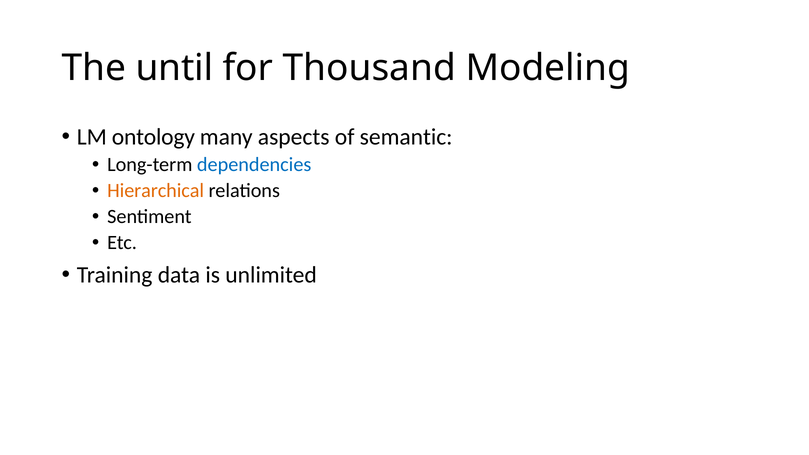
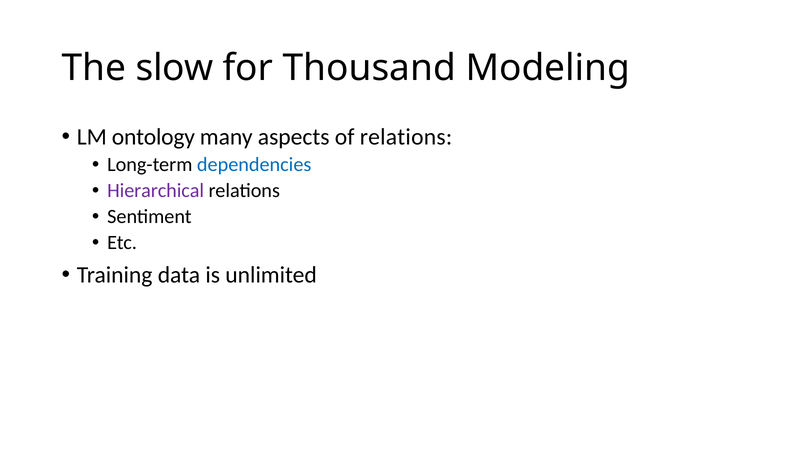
until: until -> slow (175, 68)
of semantic: semantic -> relations (406, 137)
Hierarchical colour: orange -> purple (156, 191)
